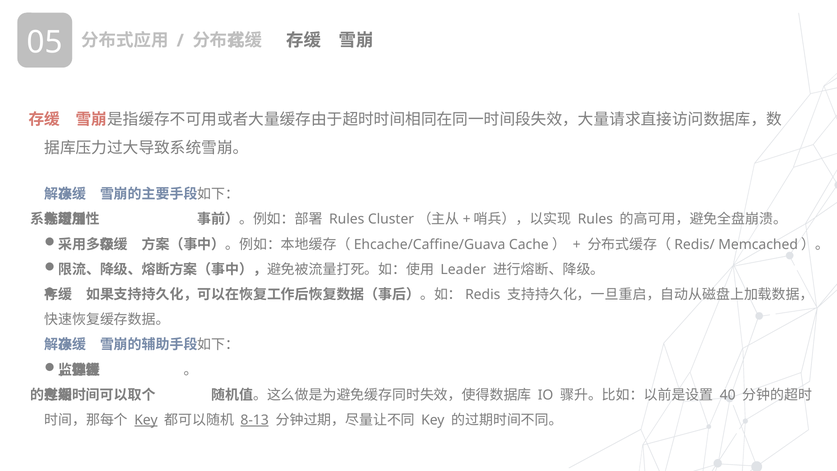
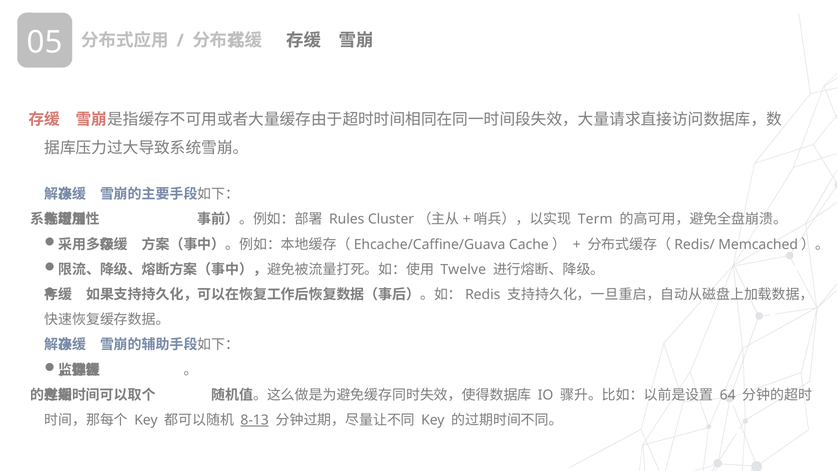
Rules: Rules -> Term (595, 219)
Leader: Leader -> Twelve (463, 269)
40: 40 -> 64 (728, 395)
Key underline: present -> none (146, 420)
